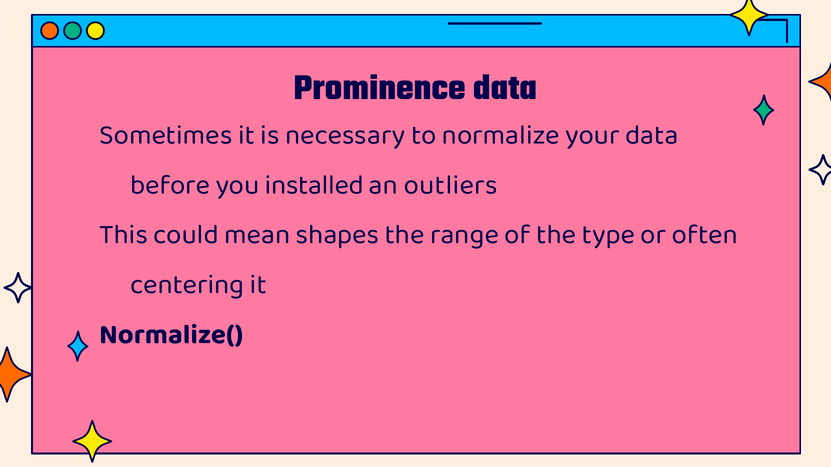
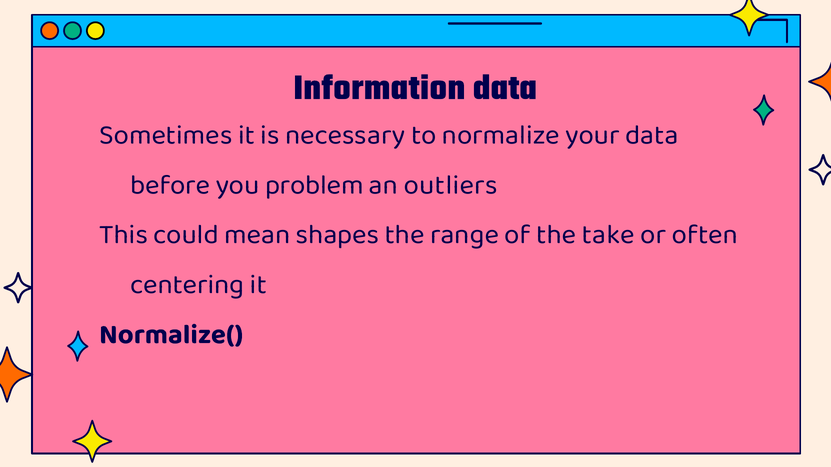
Prominence: Prominence -> Information (379, 87)
installed: installed -> problem (314, 185)
type: type -> take (608, 235)
